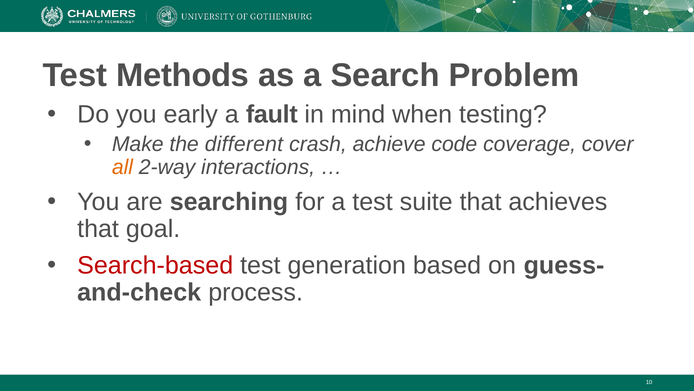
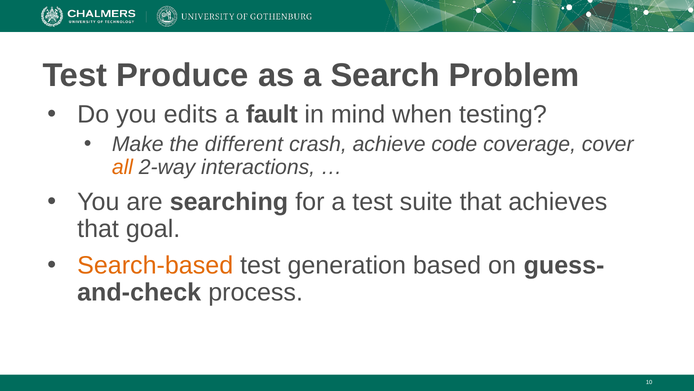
Methods: Methods -> Produce (183, 75)
early: early -> edits (191, 114)
Search-based colour: red -> orange (155, 265)
